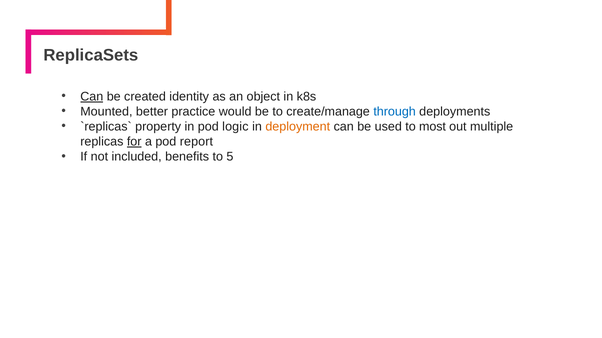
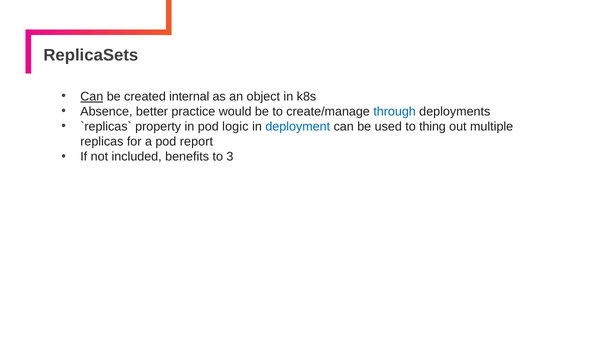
identity: identity -> internal (189, 97)
Mounted: Mounted -> Absence (106, 112)
deployment colour: orange -> blue (298, 127)
most: most -> thing (433, 127)
for underline: present -> none (134, 142)
5: 5 -> 3 (230, 157)
